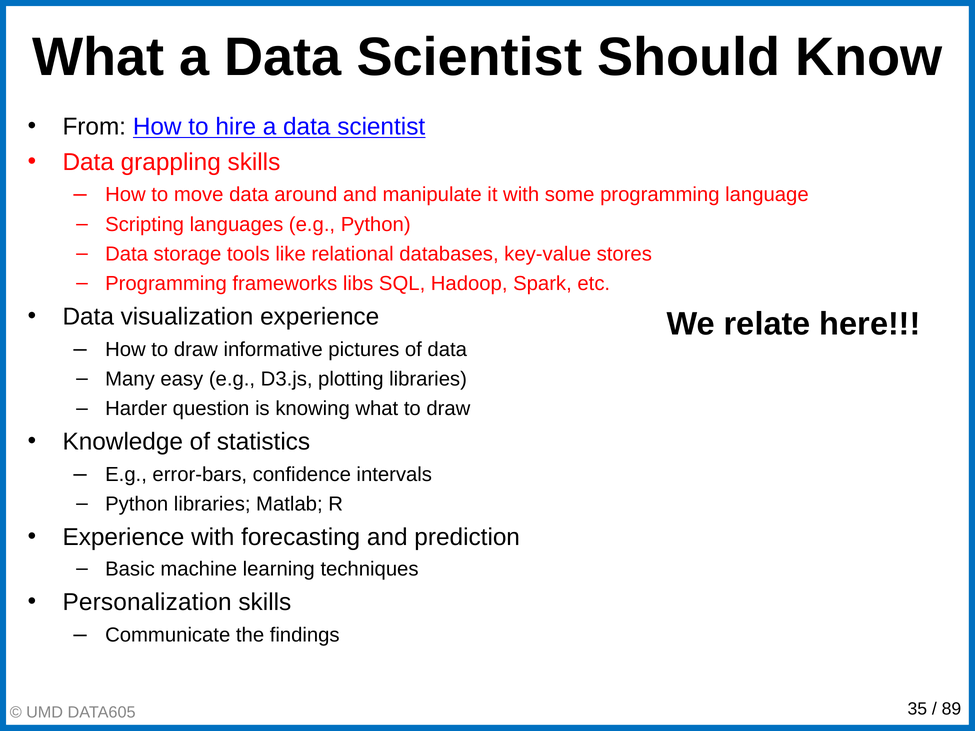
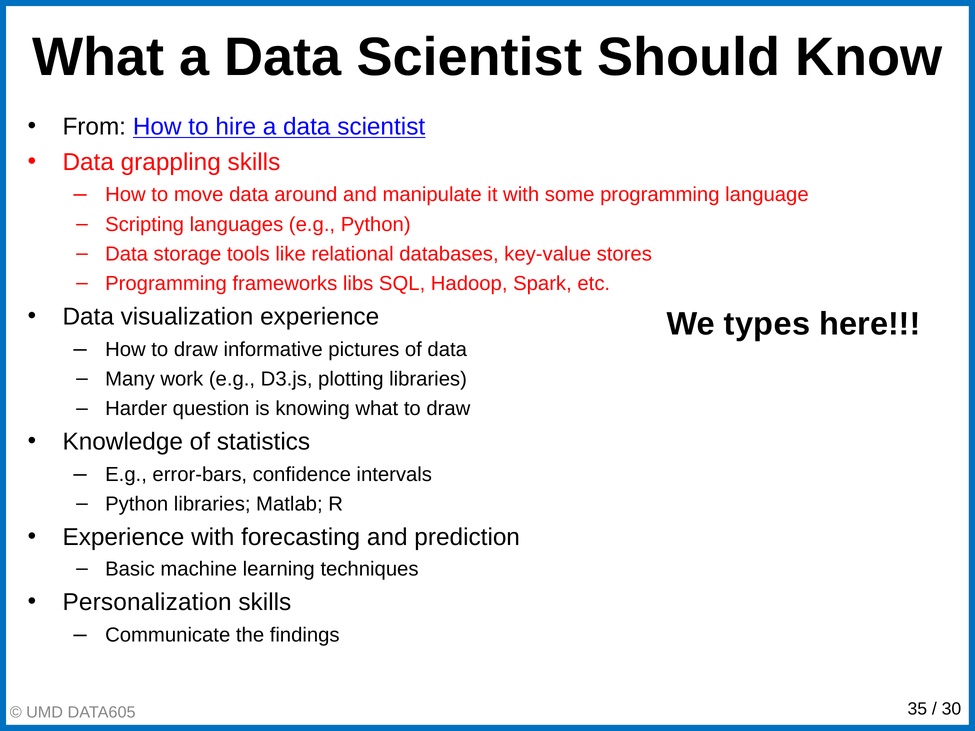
relate: relate -> types (767, 324)
easy: easy -> work (182, 379)
89: 89 -> 30 (951, 709)
